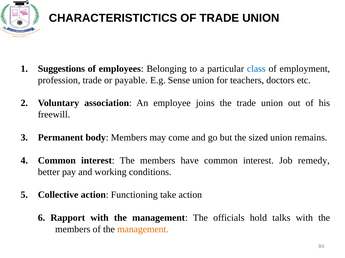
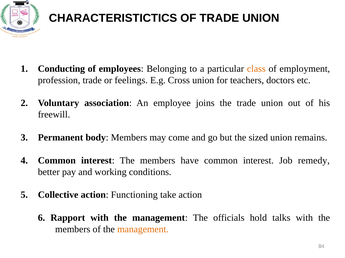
Suggestions: Suggestions -> Conducting (61, 69)
class colour: blue -> orange (256, 69)
payable: payable -> feelings (131, 80)
Sense: Sense -> Cross (179, 80)
